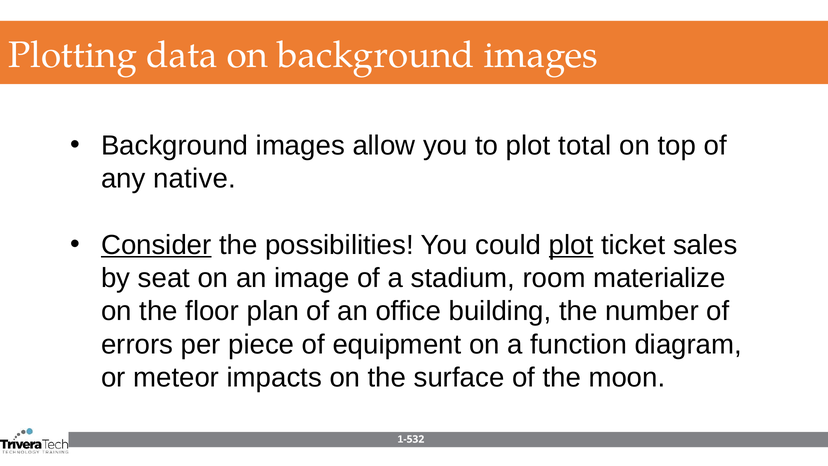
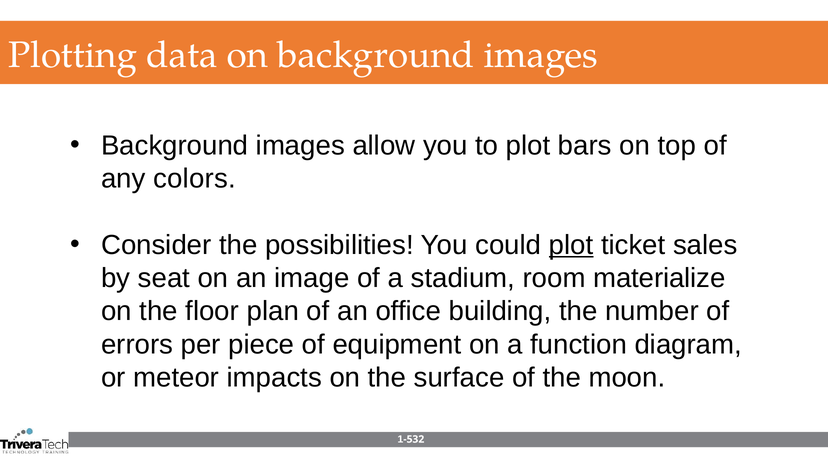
total: total -> bars (585, 146)
native: native -> colors (195, 179)
Consider underline: present -> none (156, 245)
